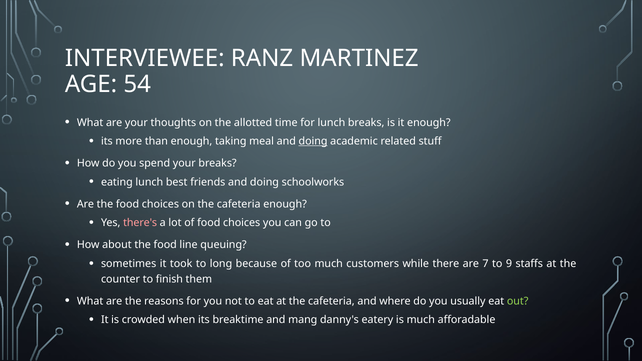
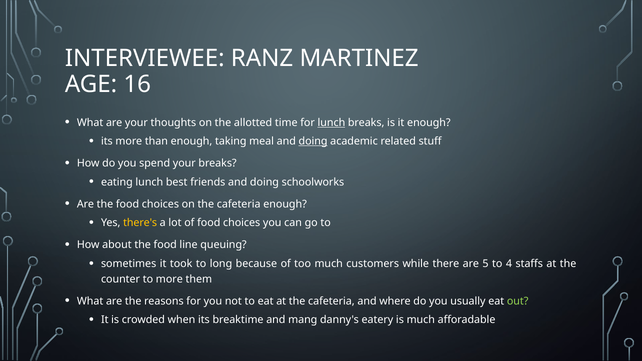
54: 54 -> 16 (137, 84)
lunch underline: none -> present (331, 123)
there's colour: pink -> yellow (140, 223)
7: 7 -> 5 (485, 264)
9: 9 -> 4 (509, 264)
to finish: finish -> more (169, 279)
